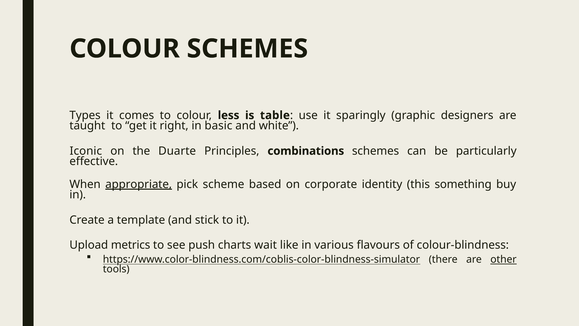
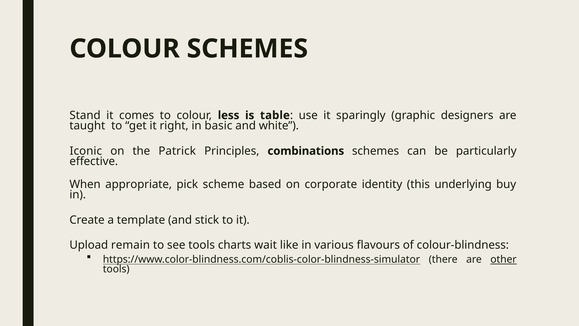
Types: Types -> Stand (85, 115)
Duarte: Duarte -> Patrick (177, 151)
appropriate underline: present -> none (139, 184)
something: something -> underlying (463, 184)
metrics: metrics -> remain (131, 245)
see push: push -> tools (202, 245)
